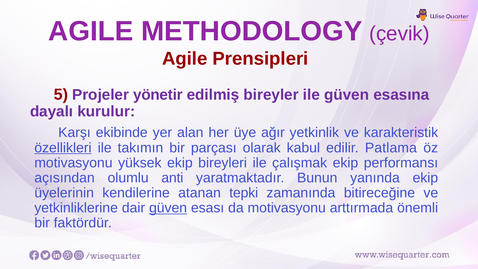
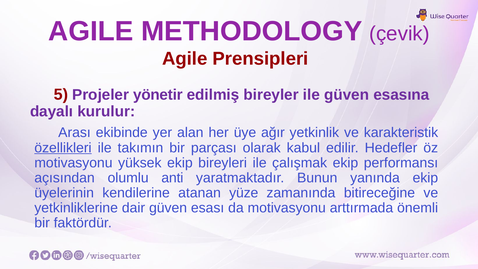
Karşı: Karşı -> Arası (74, 133)
Patlama: Patlama -> Hedefler (391, 148)
tepki: tepki -> yüze (244, 193)
güven underline: present -> none (168, 208)
